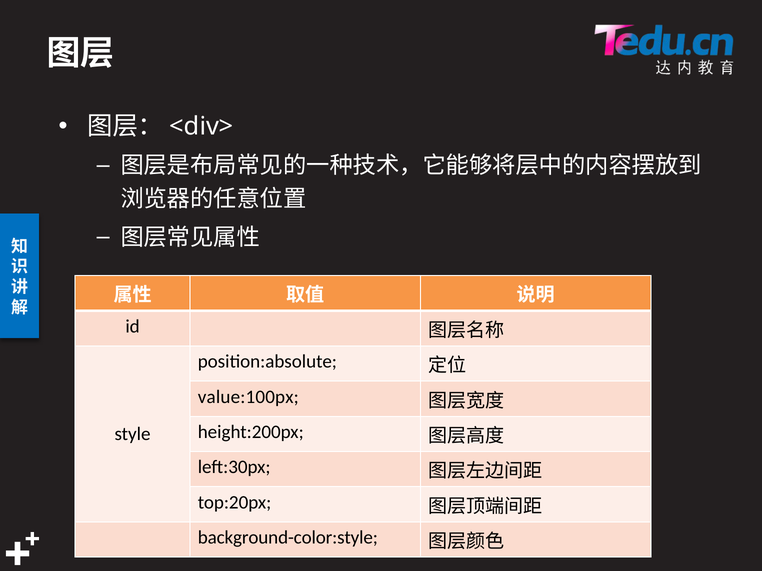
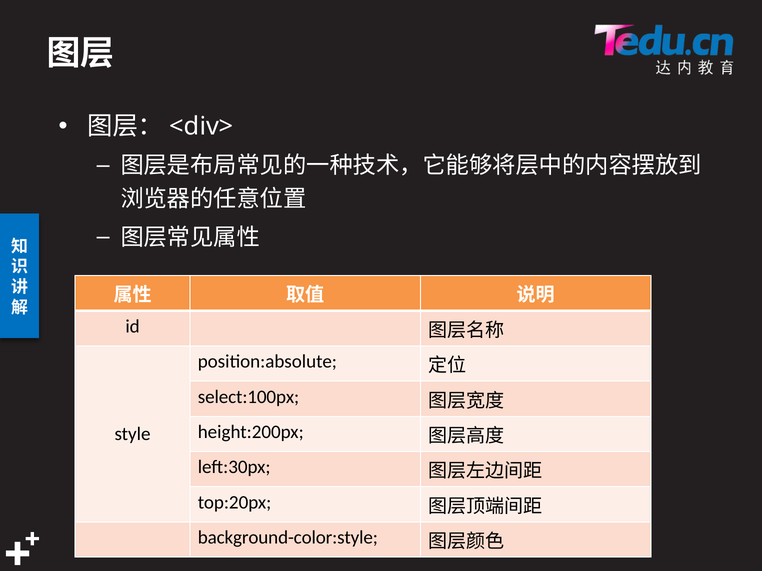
value:100px: value:100px -> select:100px (248, 397)
